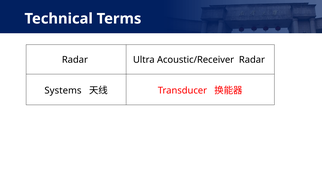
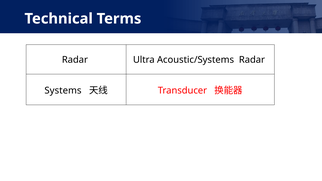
Acoustic/Receiver: Acoustic/Receiver -> Acoustic/Systems (196, 60)
